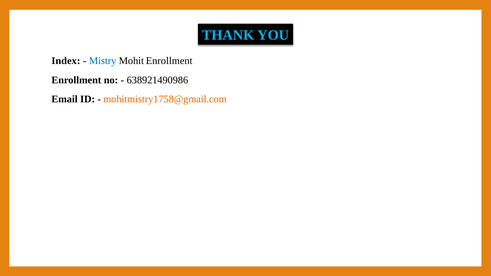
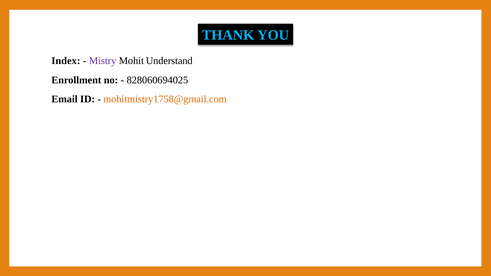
Mistry colour: blue -> purple (103, 61)
Mohit Enrollment: Enrollment -> Understand (169, 61)
638921490986: 638921490986 -> 828060694025 (157, 80)
